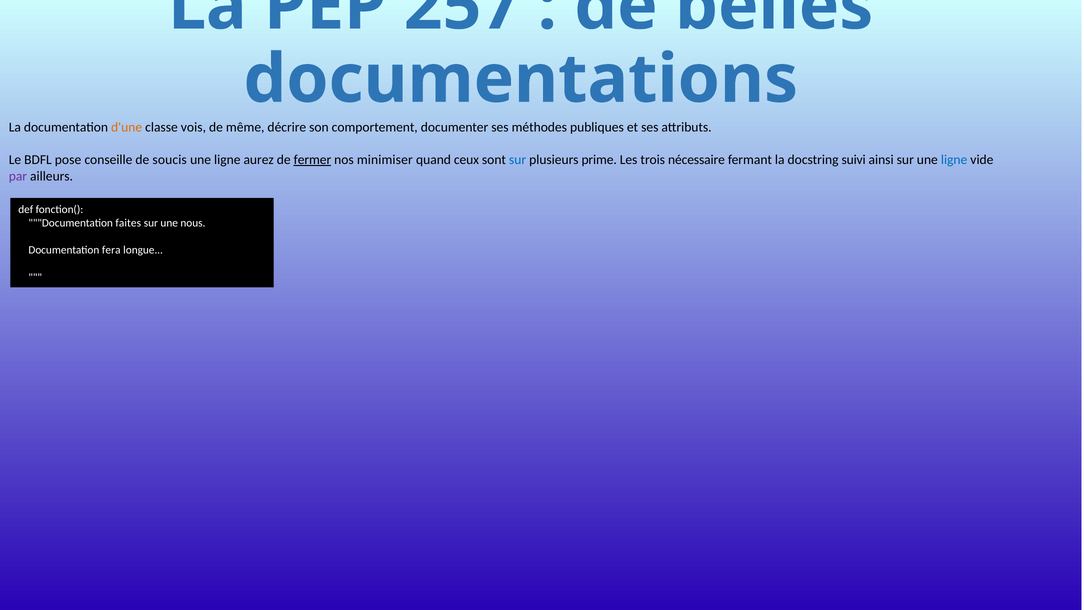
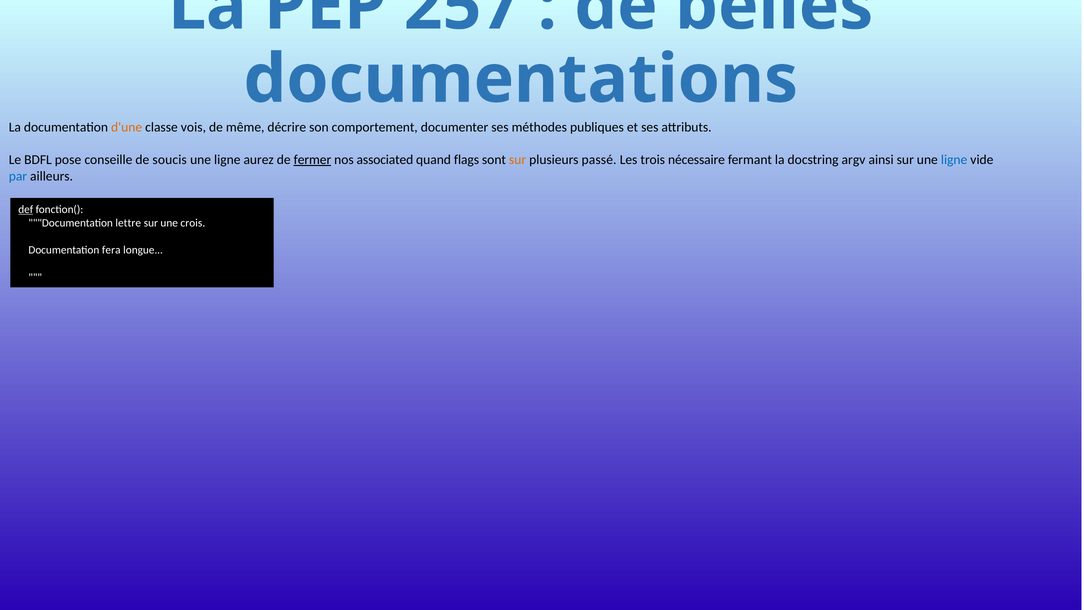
minimiser: minimiser -> associated (385, 160)
ceux: ceux -> flags (467, 160)
sur colour: blue -> orange (518, 160)
prime: prime -> passé (599, 160)
suivi: suivi -> argv (853, 160)
par colour: purple -> blue (18, 176)
def underline: none -> present (26, 209)
faites: faites -> lettre (128, 223)
nous: nous -> crois (193, 223)
